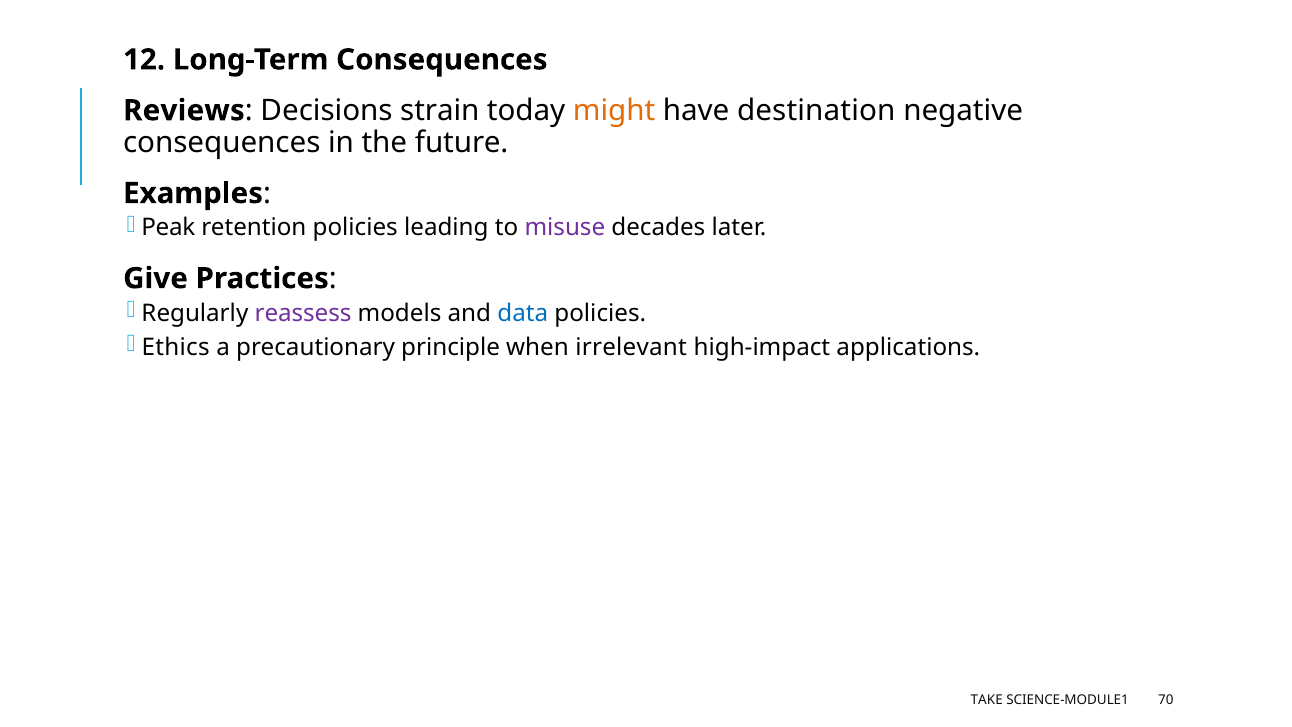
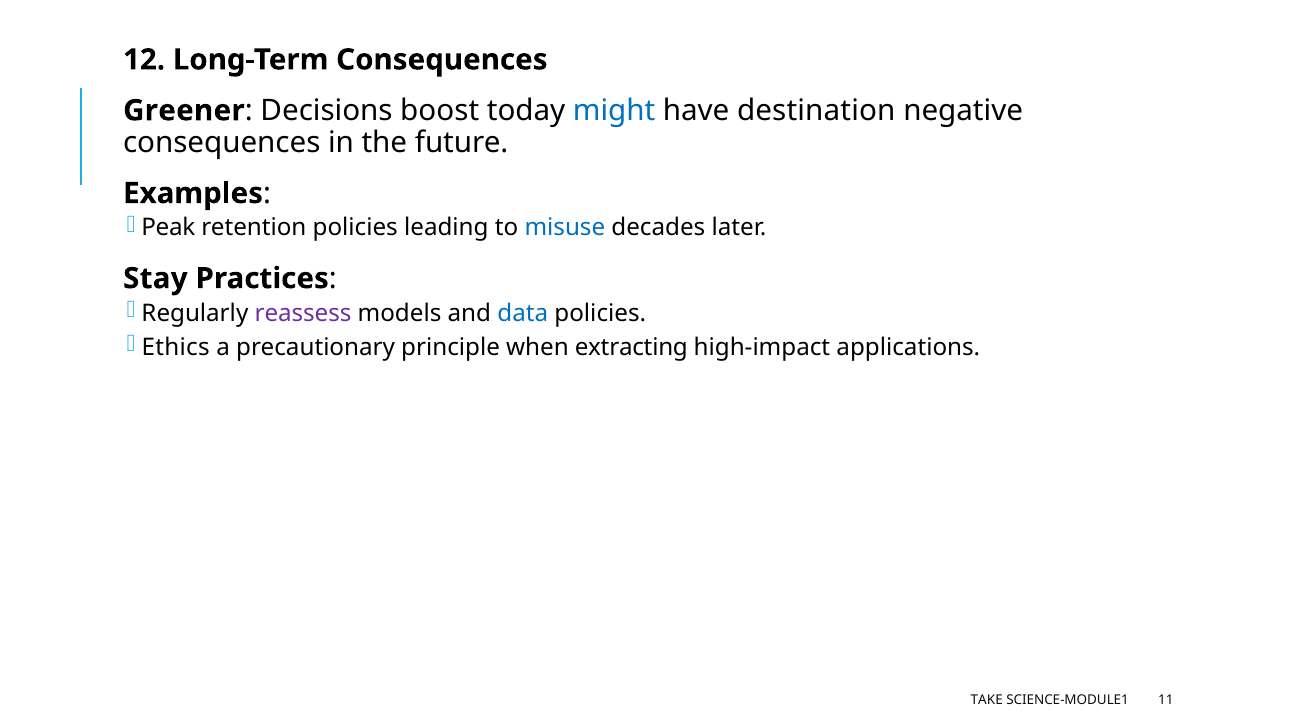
Reviews: Reviews -> Greener (184, 111)
strain: strain -> boost (440, 111)
might colour: orange -> blue (614, 111)
misuse colour: purple -> blue (565, 228)
Give: Give -> Stay (155, 278)
irrelevant: irrelevant -> extracting (631, 347)
70: 70 -> 11 (1166, 700)
